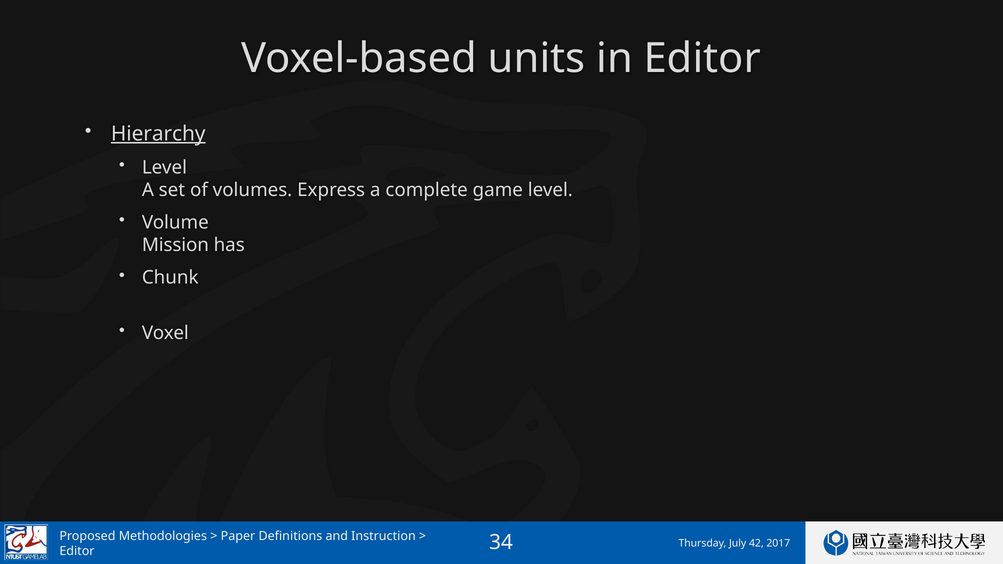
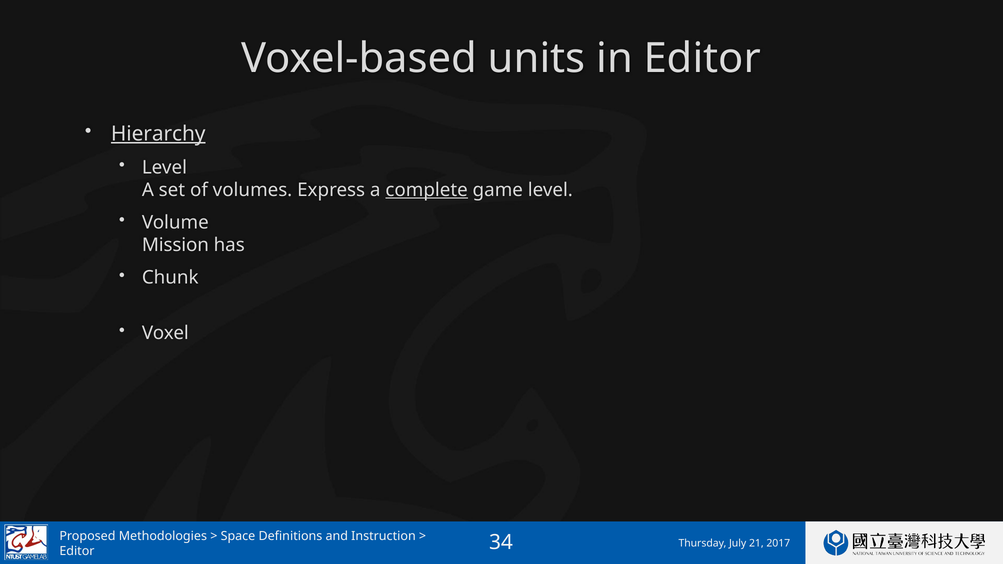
complete underline: none -> present (427, 190)
Paper: Paper -> Space (238, 536)
42: 42 -> 21 (756, 544)
